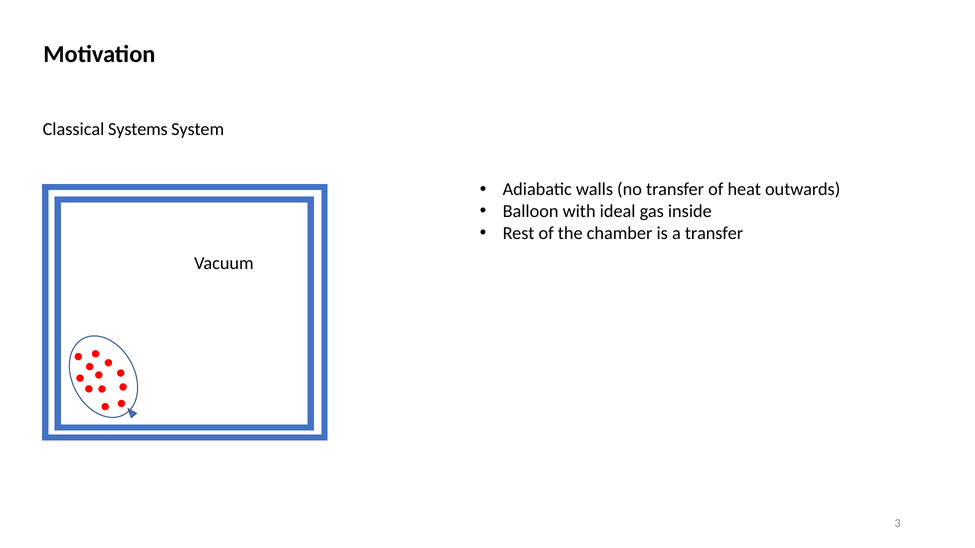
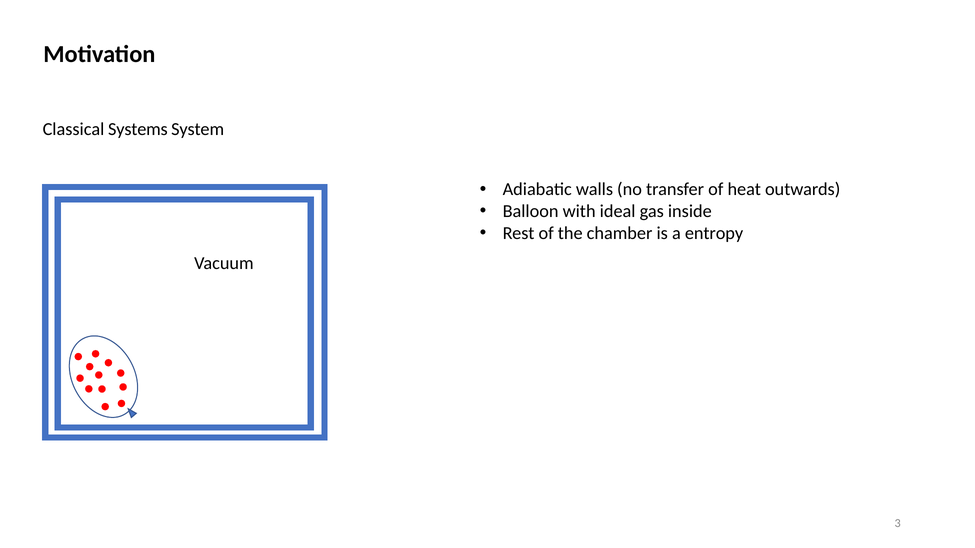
a transfer: transfer -> entropy (714, 233)
